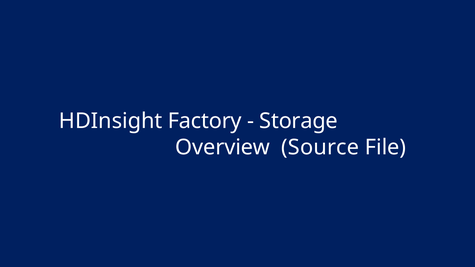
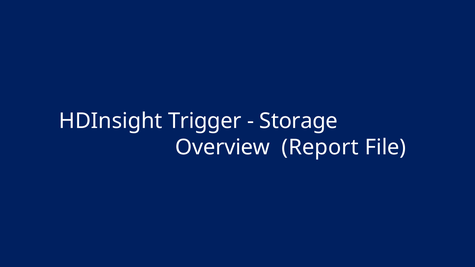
Factory: Factory -> Trigger (205, 121)
Source: Source -> Report (320, 147)
